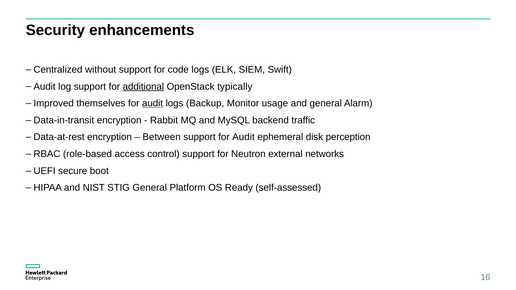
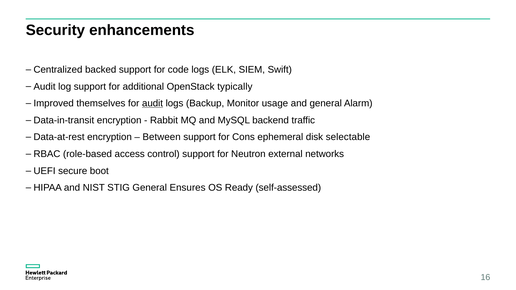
without: without -> backed (101, 70)
additional underline: present -> none (143, 87)
support for Audit: Audit -> Cons (244, 137)
perception: perception -> selectable (348, 137)
Platform: Platform -> Ensures (188, 188)
